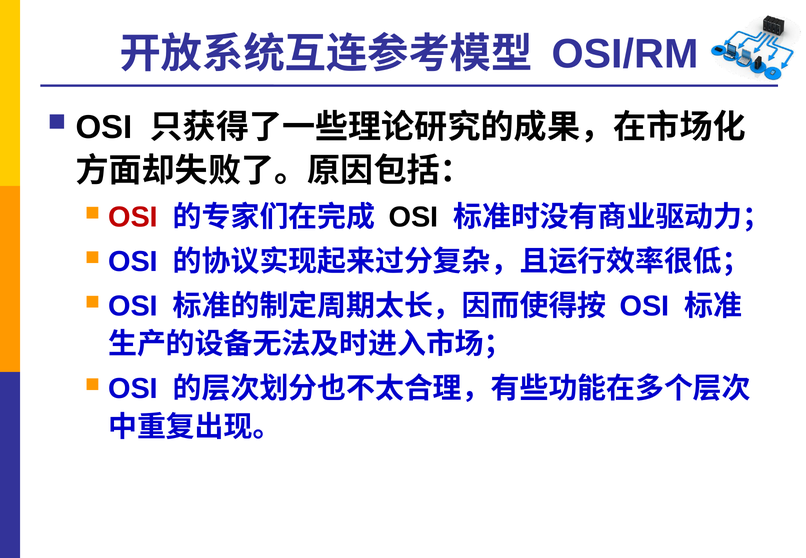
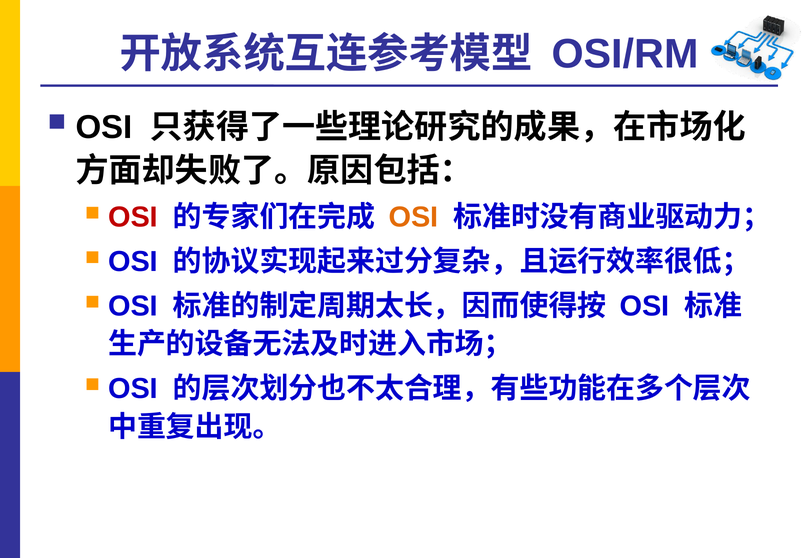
OSI colour: black -> orange (413, 217)
